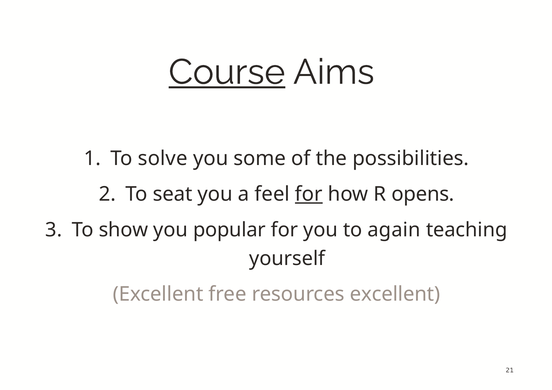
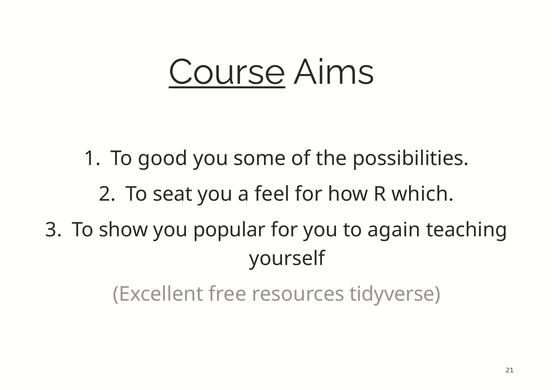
solve: solve -> good (163, 159)
for underline: present -> none (309, 194)
opens: opens -> which (423, 194)
resources excellent: excellent -> tidyverse (395, 294)
